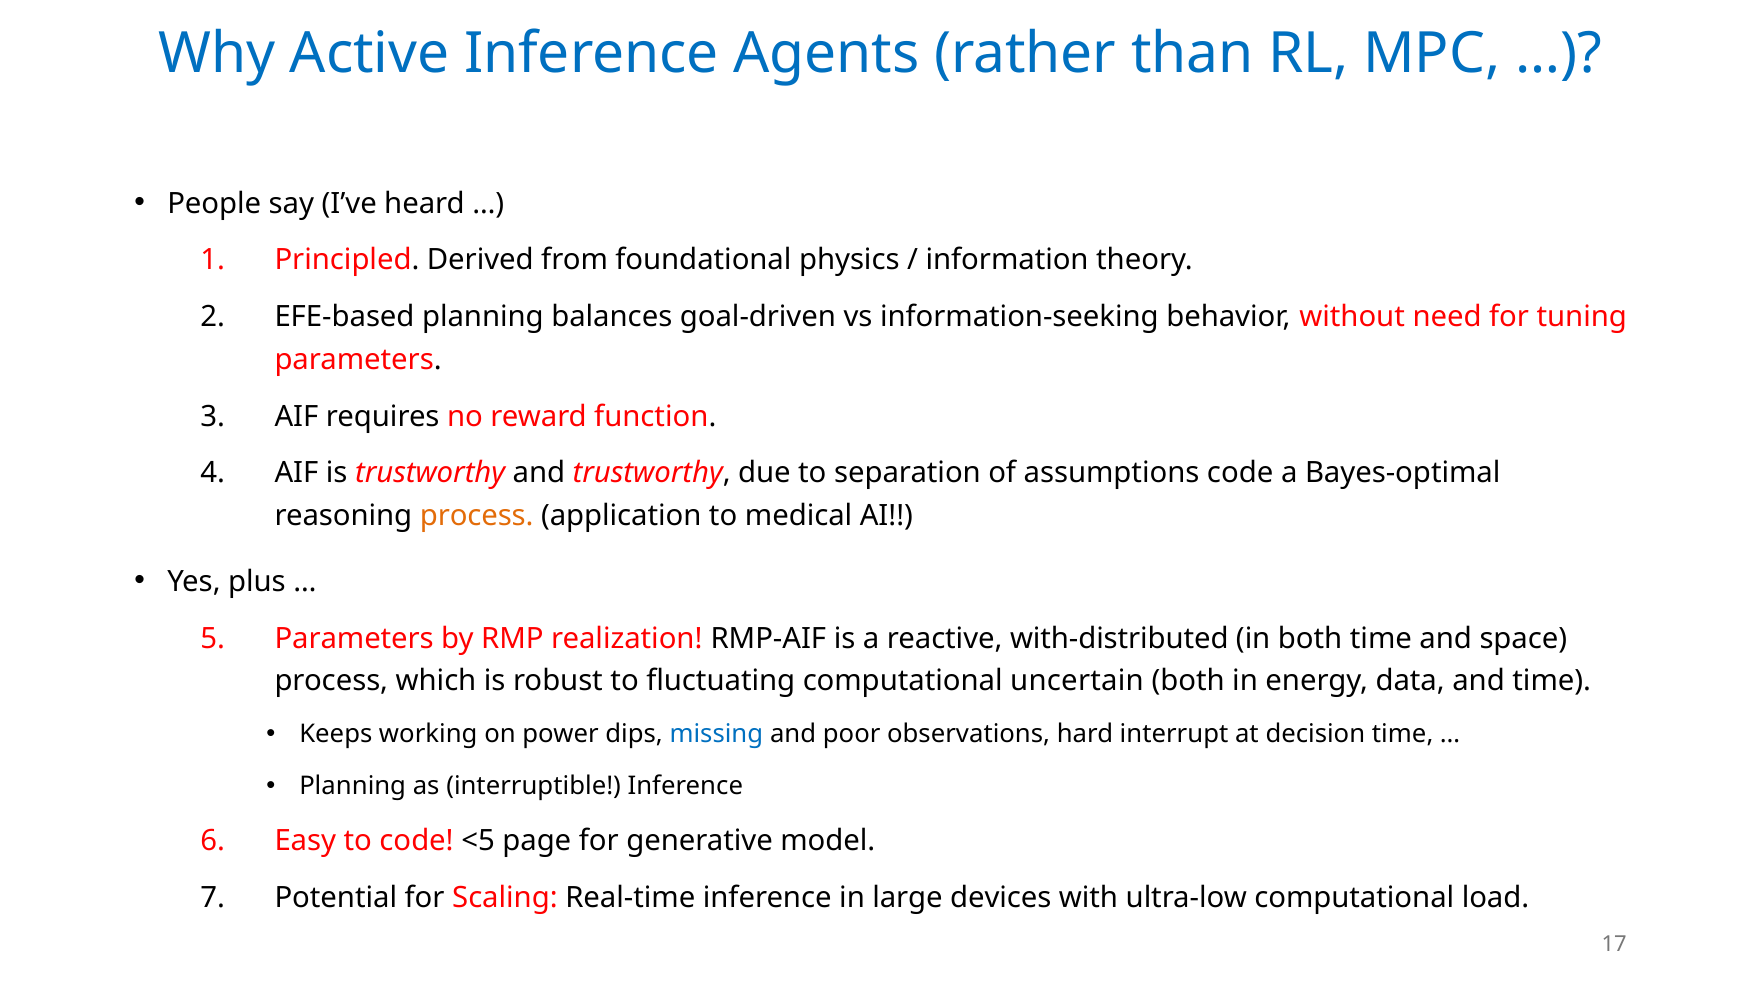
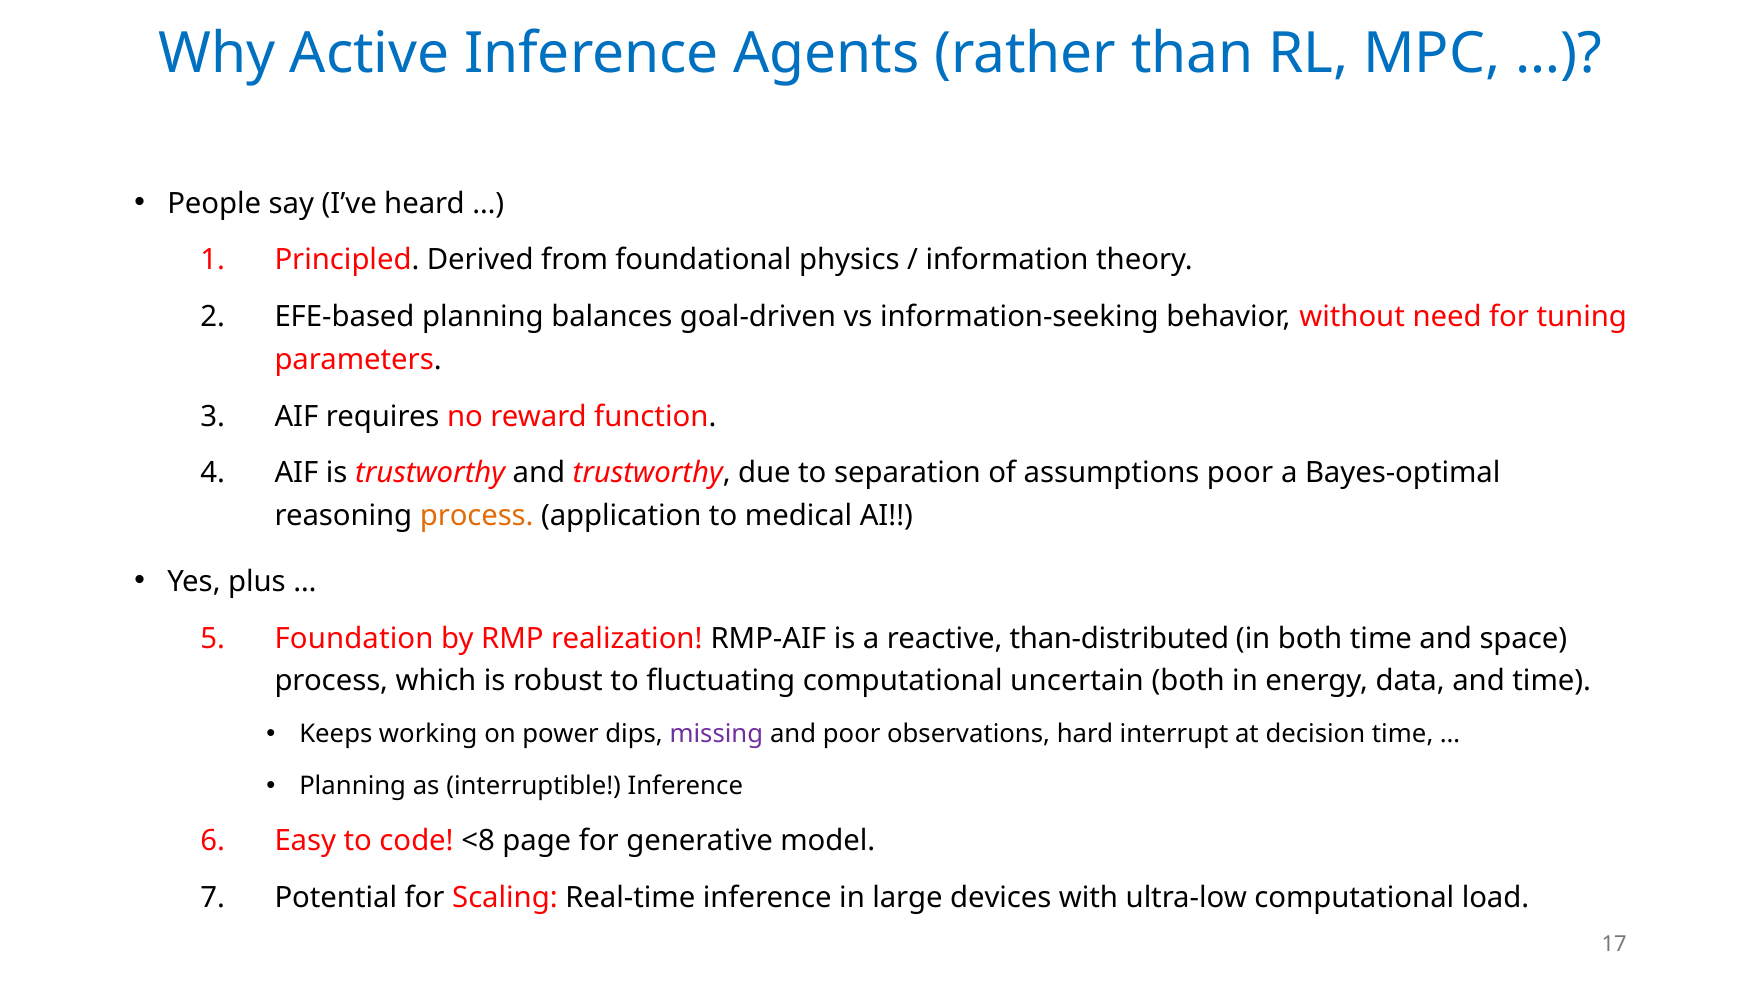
assumptions code: code -> poor (1240, 473)
Parameters: Parameters -> Foundation (354, 638)
with-distributed: with-distributed -> than-distributed (1119, 638)
missing colour: blue -> purple (716, 734)
<5: <5 -> <8 (478, 841)
